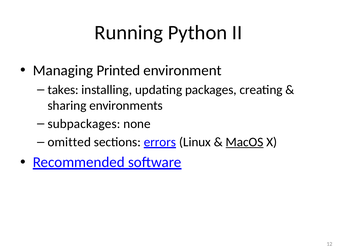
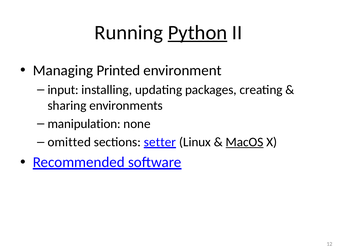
Python underline: none -> present (198, 33)
takes: takes -> input (63, 90)
subpackages: subpackages -> manipulation (84, 124)
errors: errors -> setter (160, 143)
